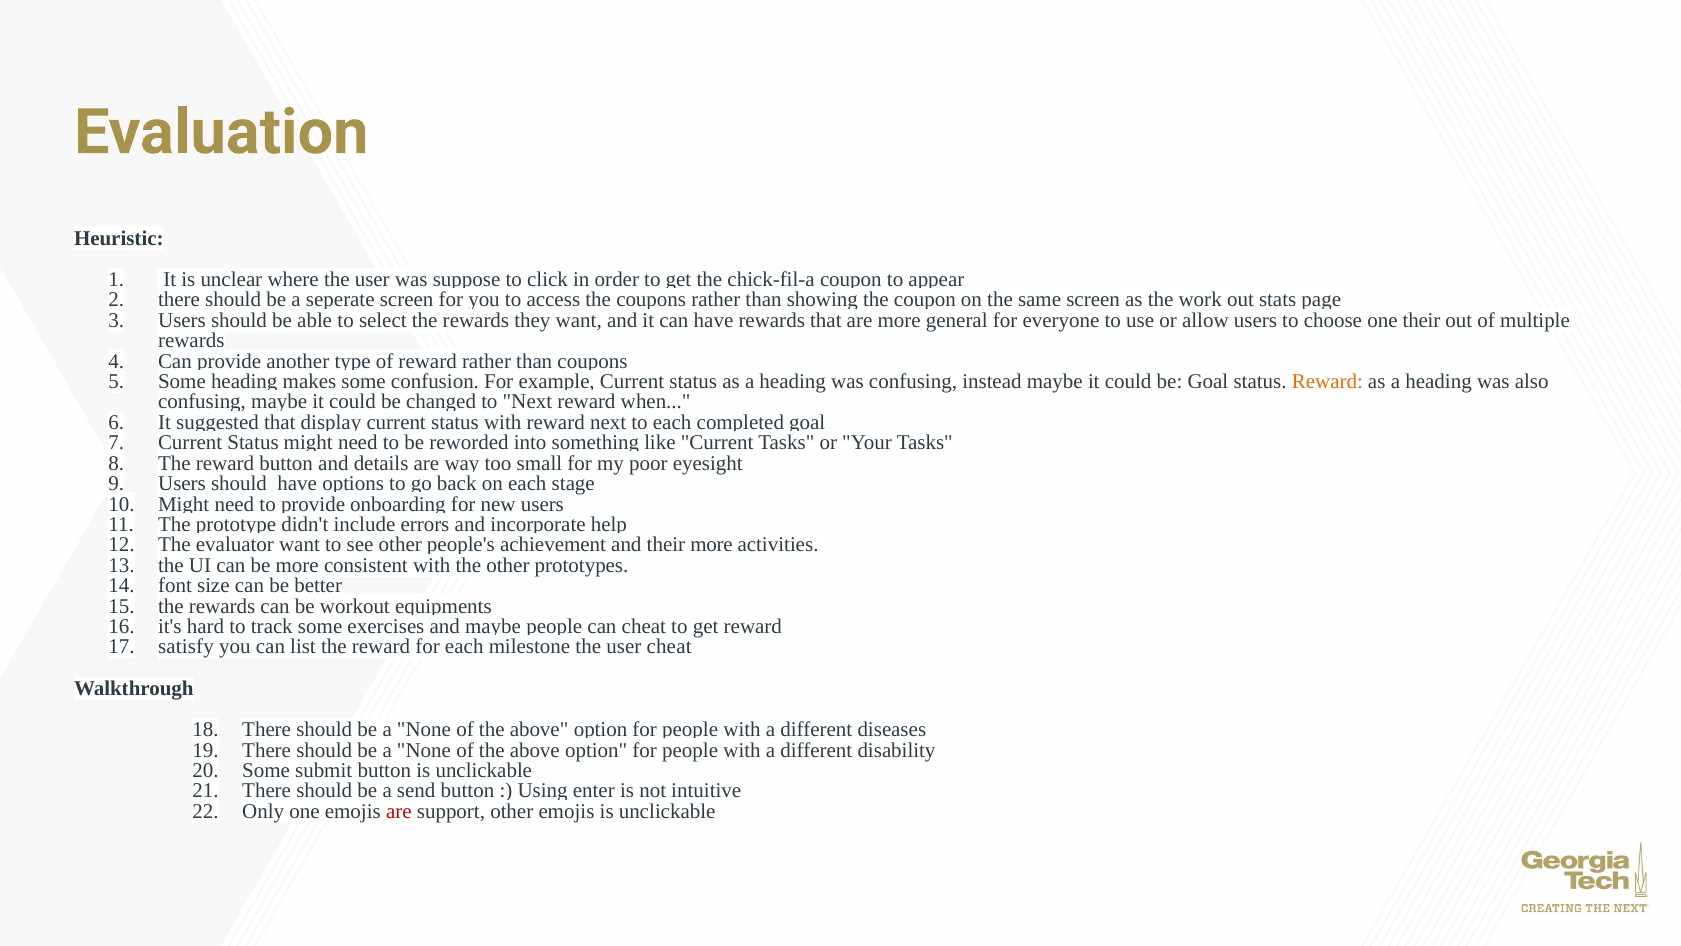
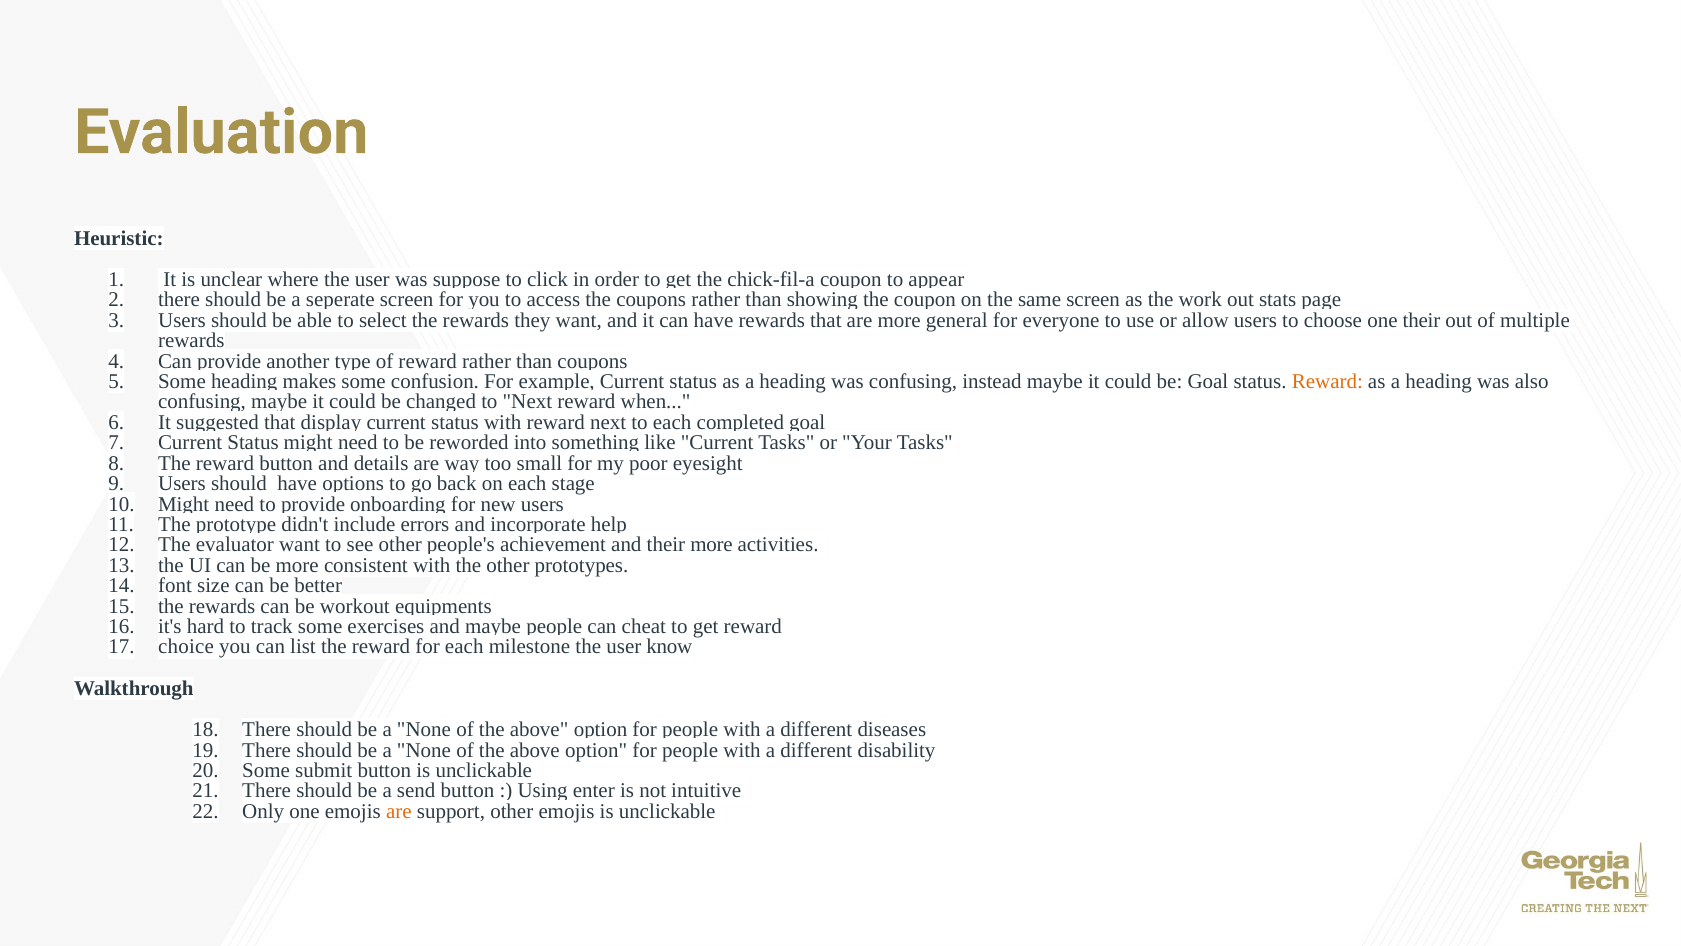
satisfy: satisfy -> choice (186, 647)
user cheat: cheat -> know (669, 647)
are colour: red -> orange (399, 811)
